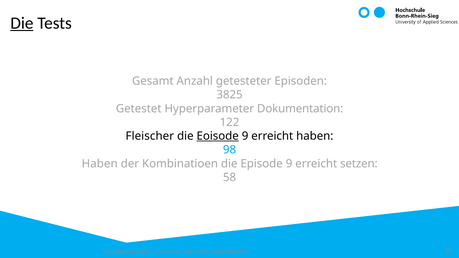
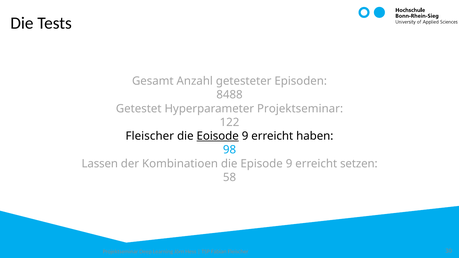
Die underline: present -> none (22, 23)
3825: 3825 -> 8488 (230, 95)
Hyperparameter Dokumentation: Dokumentation -> Projektseminar (300, 109)
Haben: Haben -> Lassen (100, 164)
